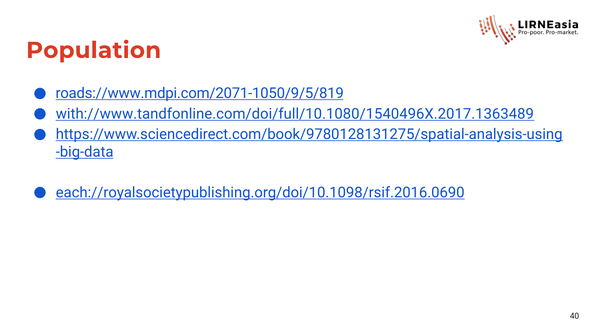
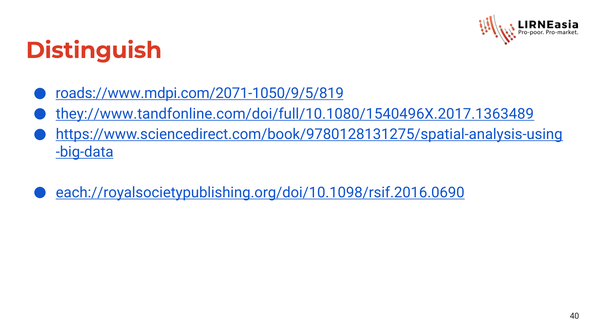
Population: Population -> Distinguish (94, 50)
with://www.tandfonline.com/doi/full/10.1080/1540496X.2017.1363489: with://www.tandfonline.com/doi/full/10.1080/1540496X.2017.1363489 -> they://www.tandfonline.com/doi/full/10.1080/1540496X.2017.1363489 (295, 114)
